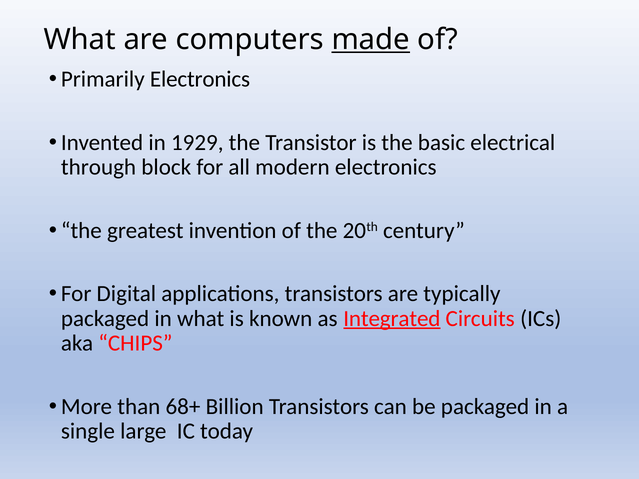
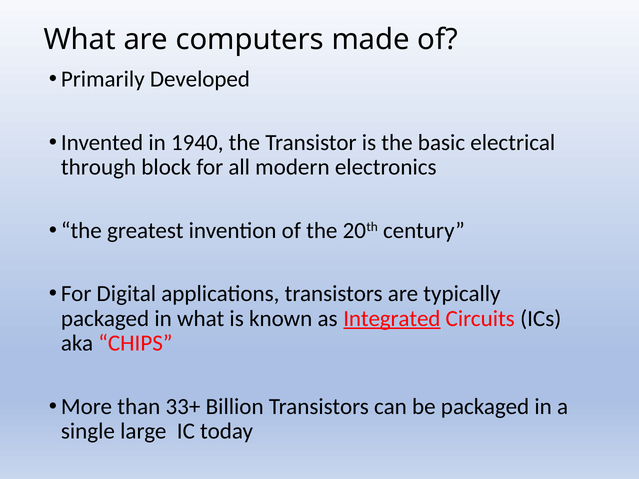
made underline: present -> none (371, 40)
Primarily Electronics: Electronics -> Developed (200, 79)
1929: 1929 -> 1940 (197, 143)
68+: 68+ -> 33+ (183, 407)
